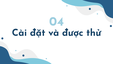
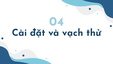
được: được -> vạch (73, 32)
